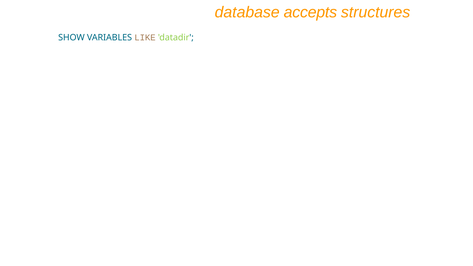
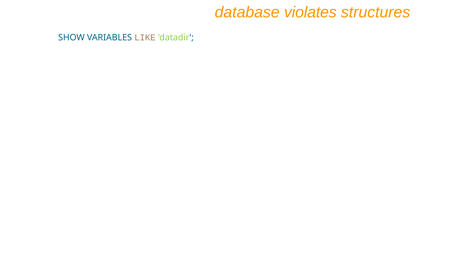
accepts: accepts -> violates (310, 12)
